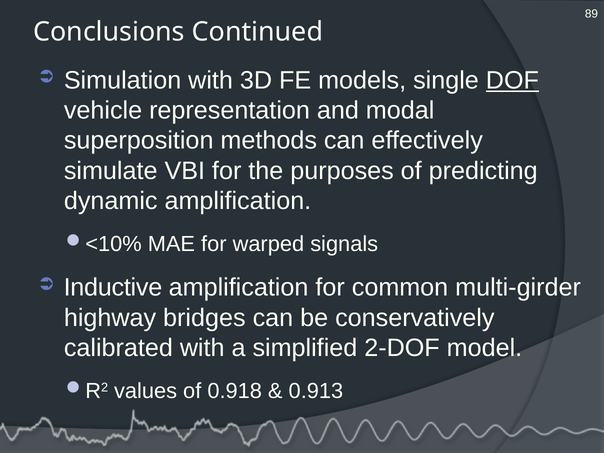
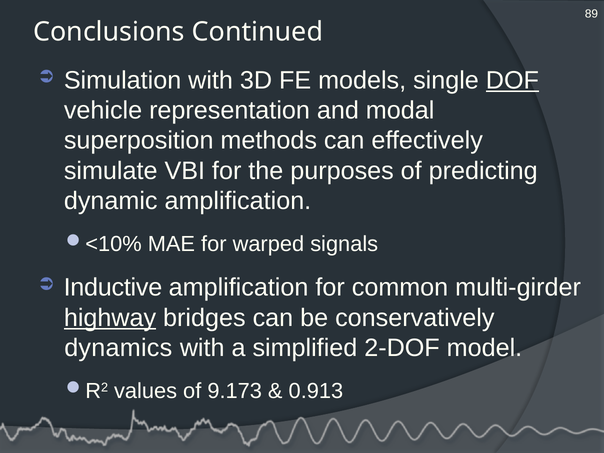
highway underline: none -> present (110, 318)
calibrated: calibrated -> dynamics (118, 348)
0.918: 0.918 -> 9.173 (235, 391)
